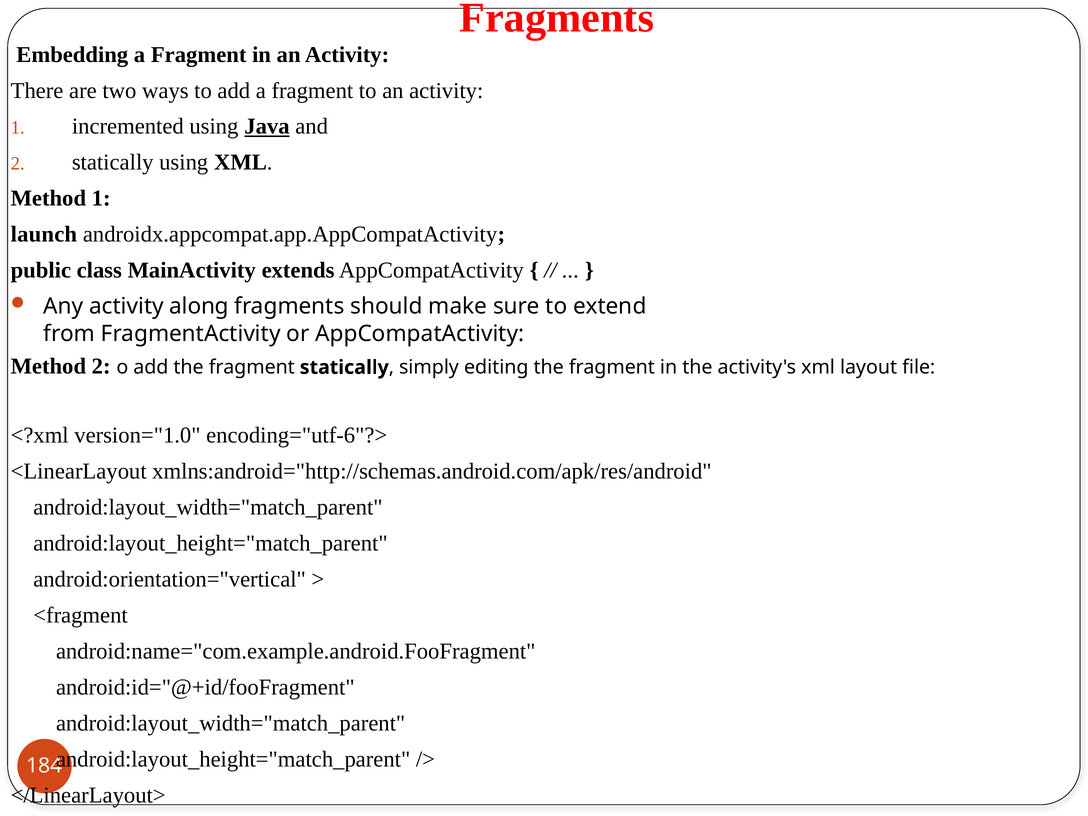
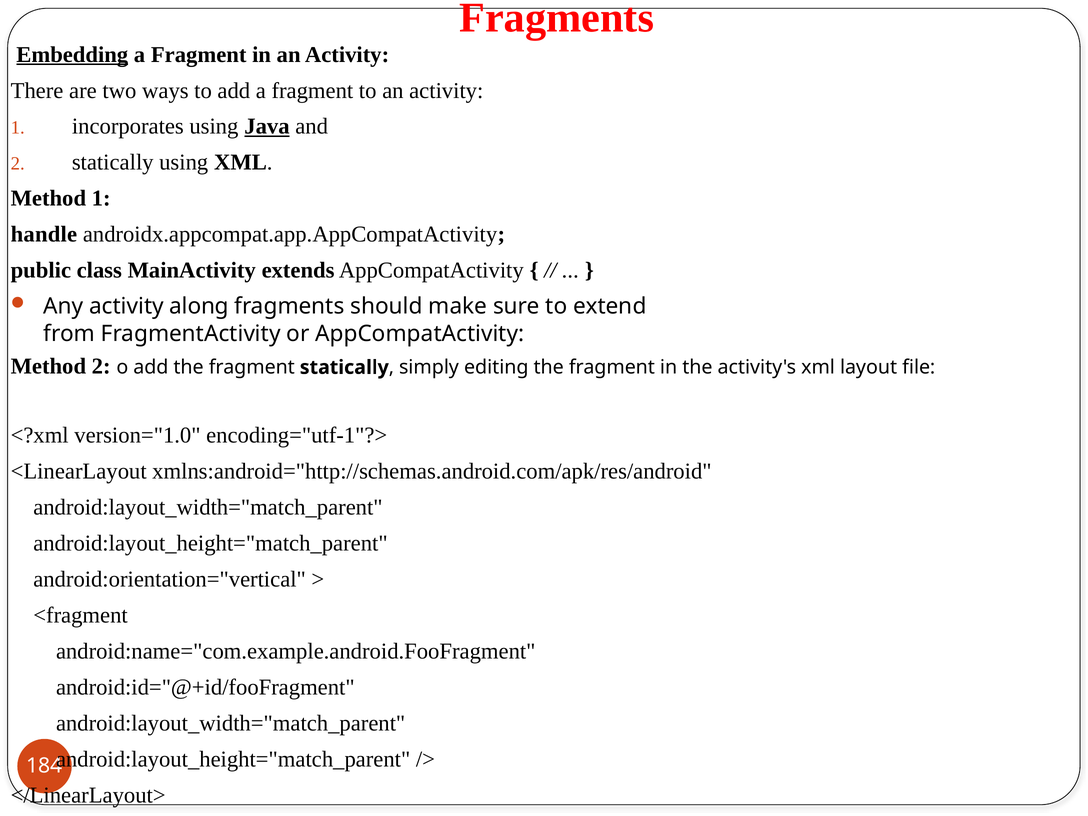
Embedding underline: none -> present (72, 55)
incremented: incremented -> incorporates (128, 127)
launch: launch -> handle (44, 234)
encoding="utf-6"?>: encoding="utf-6"?> -> encoding="utf-1"?> (297, 435)
